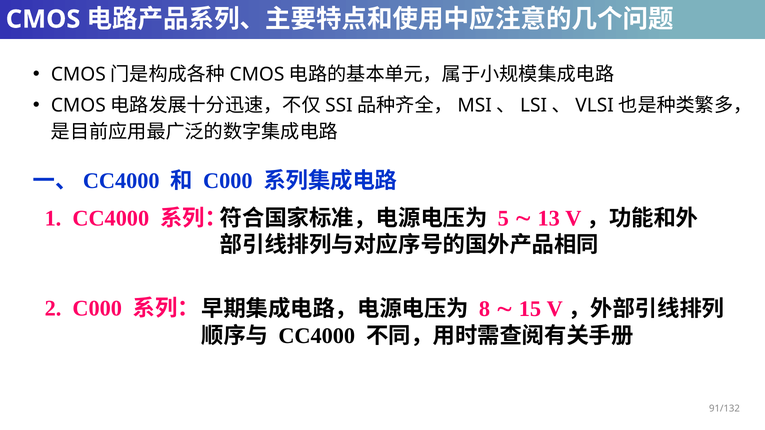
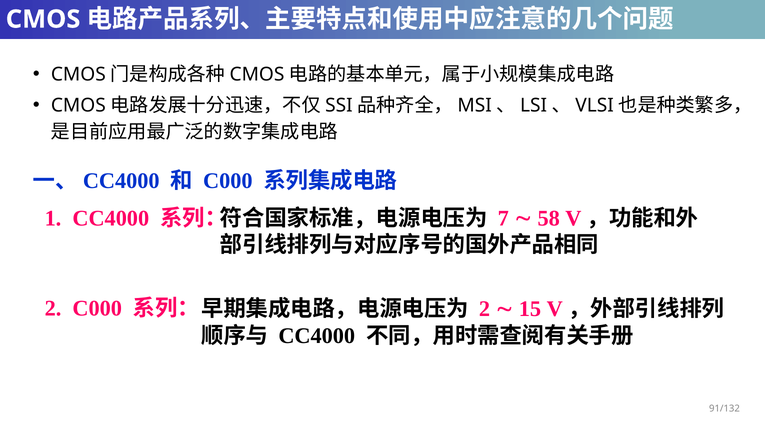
5: 5 -> 7 (503, 218)
13: 13 -> 58 (549, 218)
8: 8 -> 2 (485, 309)
